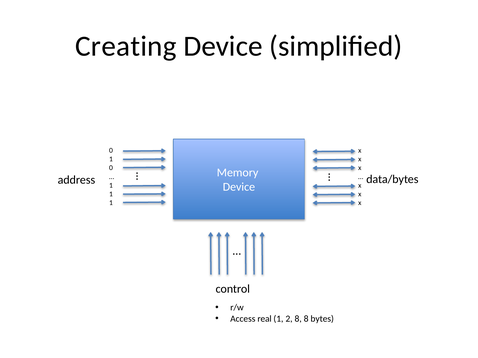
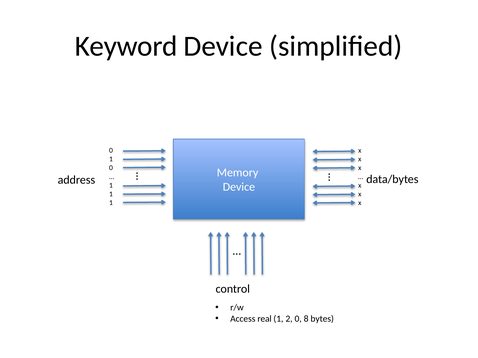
Creating: Creating -> Keyword (126, 46)
2 8: 8 -> 0 (298, 319)
